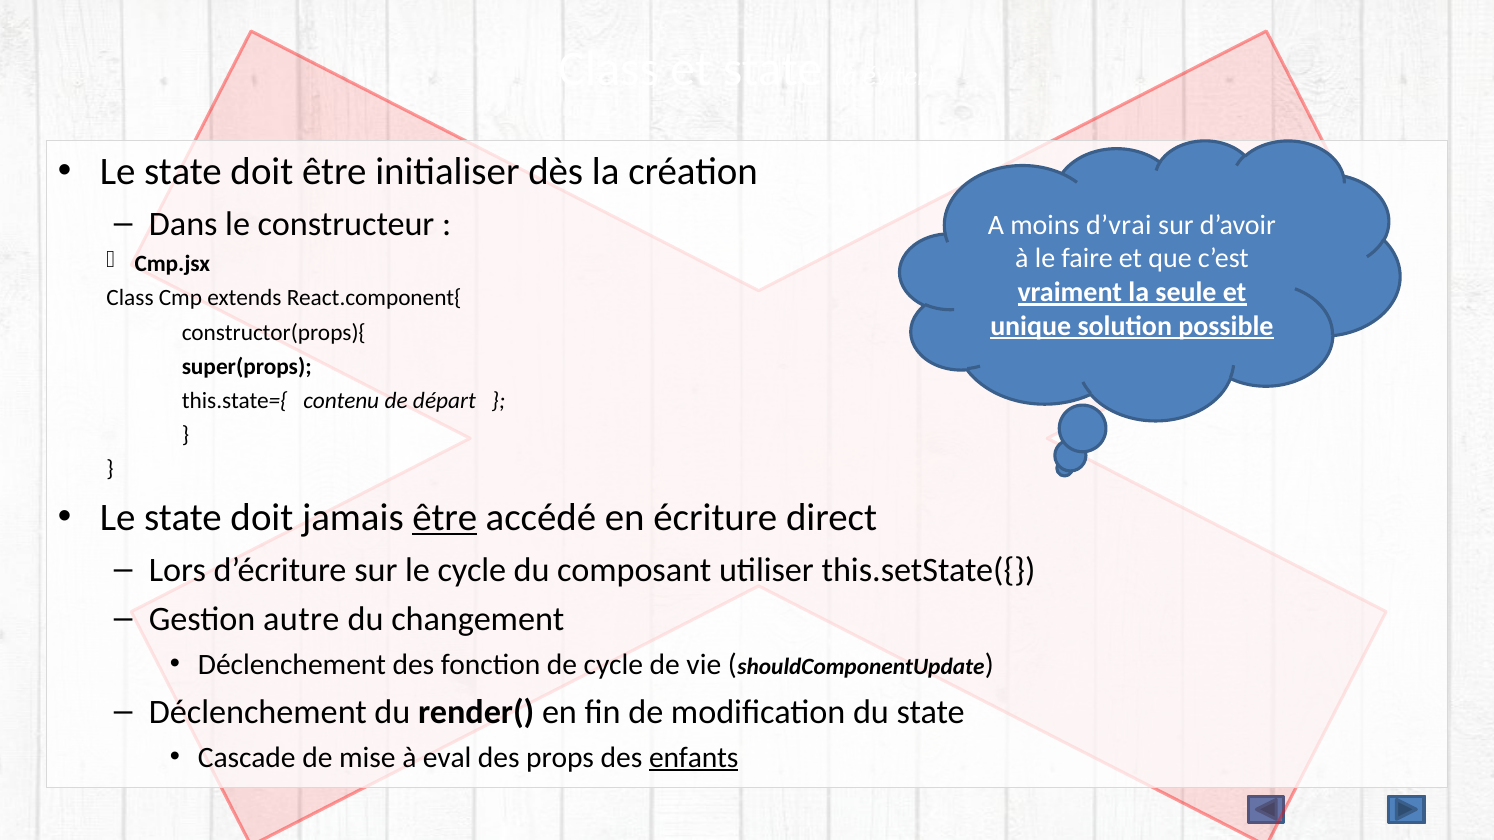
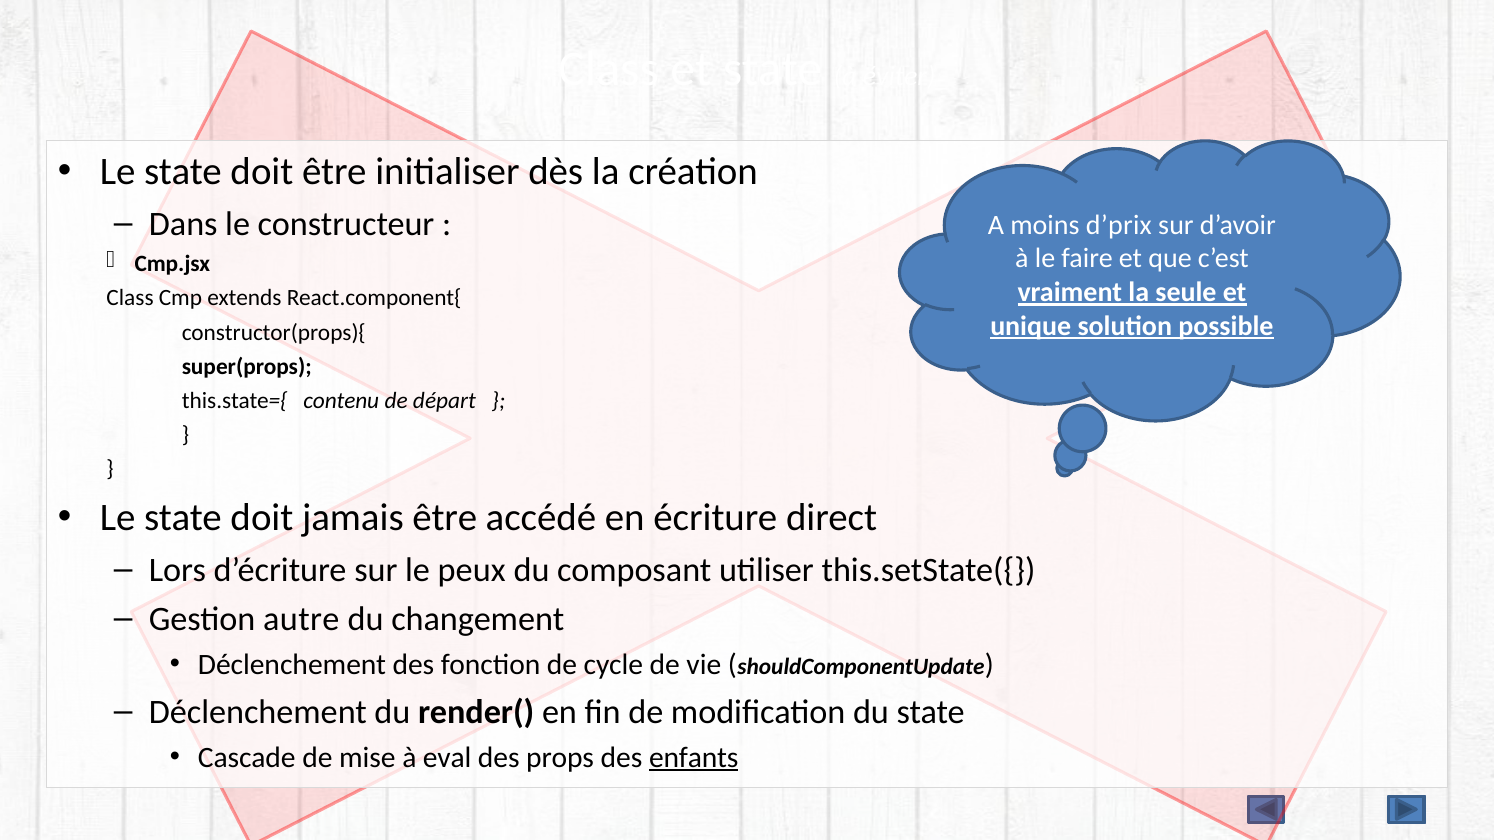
d’vrai: d’vrai -> d’prix (1119, 225)
être underline: present -> none (445, 518)
le cycle: cycle -> peux (472, 570)
